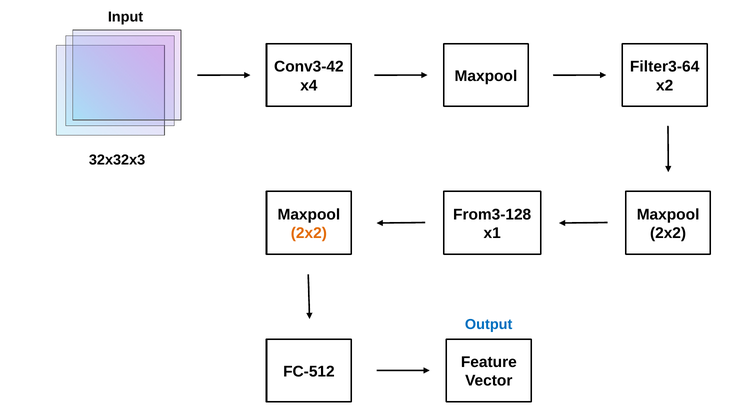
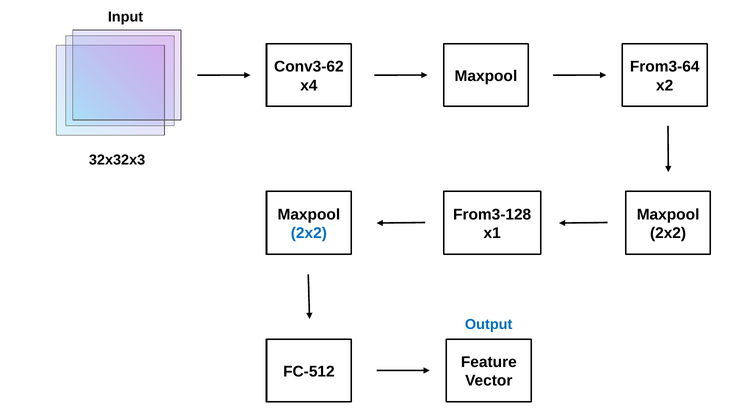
Conv3-42: Conv3-42 -> Conv3-62 (309, 67)
Filter3-64: Filter3-64 -> From3-64 (665, 67)
2x2 colour: orange -> blue (309, 233)
